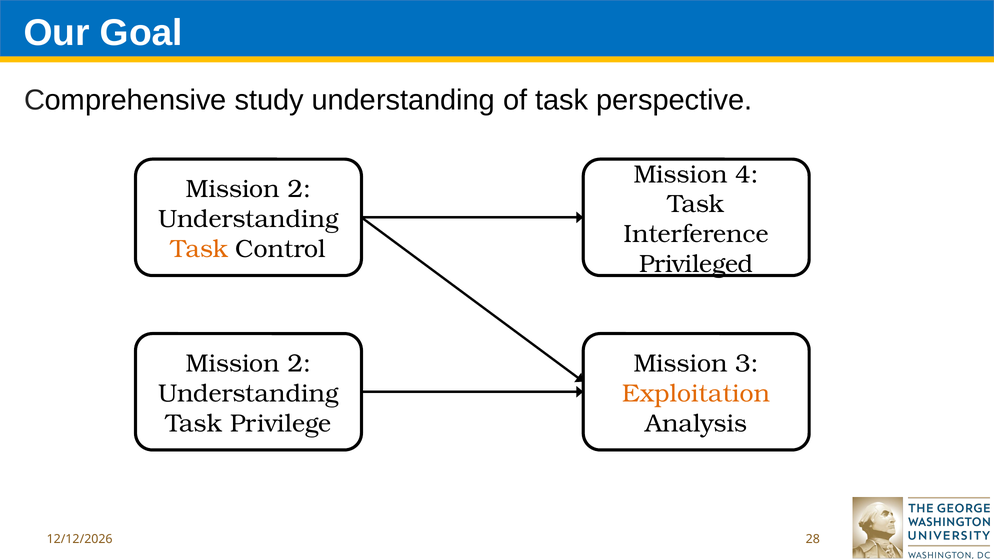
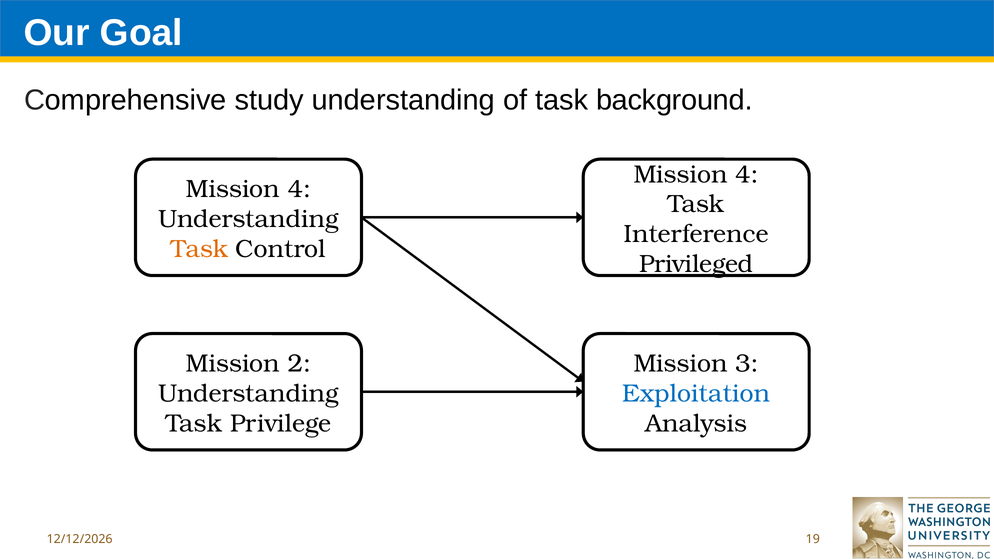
perspective: perspective -> background (674, 100)
2: 2 -> 4 (299, 189)
Exploitation colour: orange -> blue (696, 394)
28: 28 -> 19 (813, 539)
